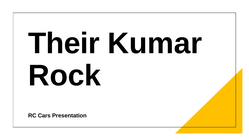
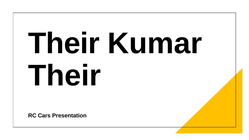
Rock: Rock -> Their (65, 76)
